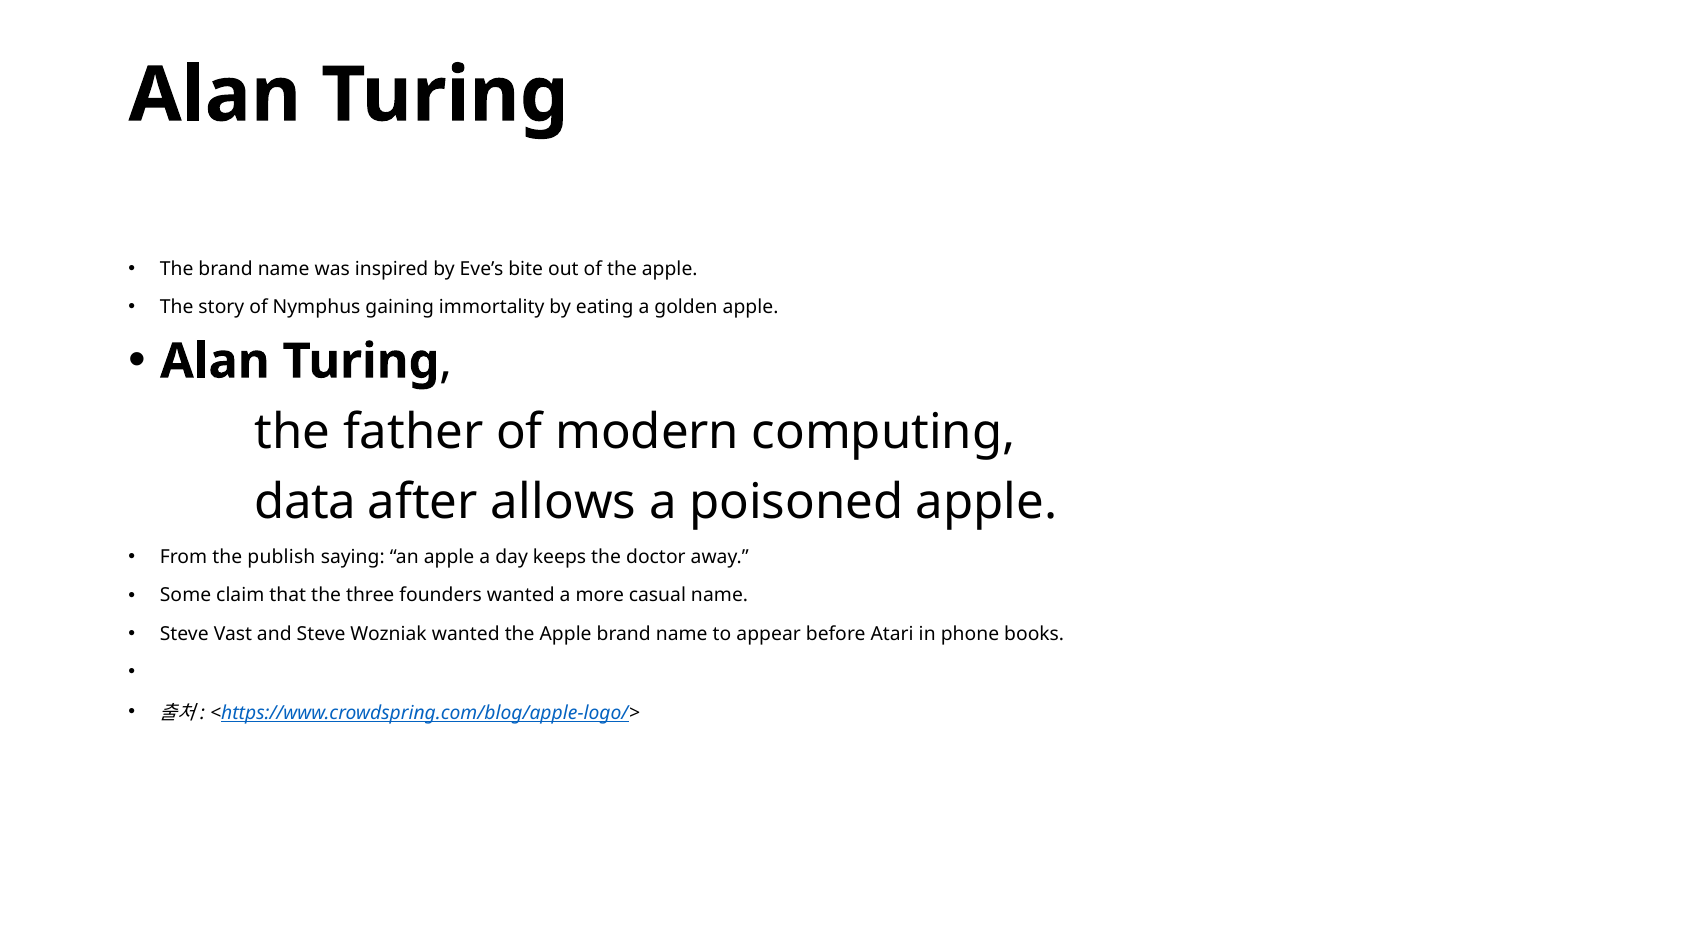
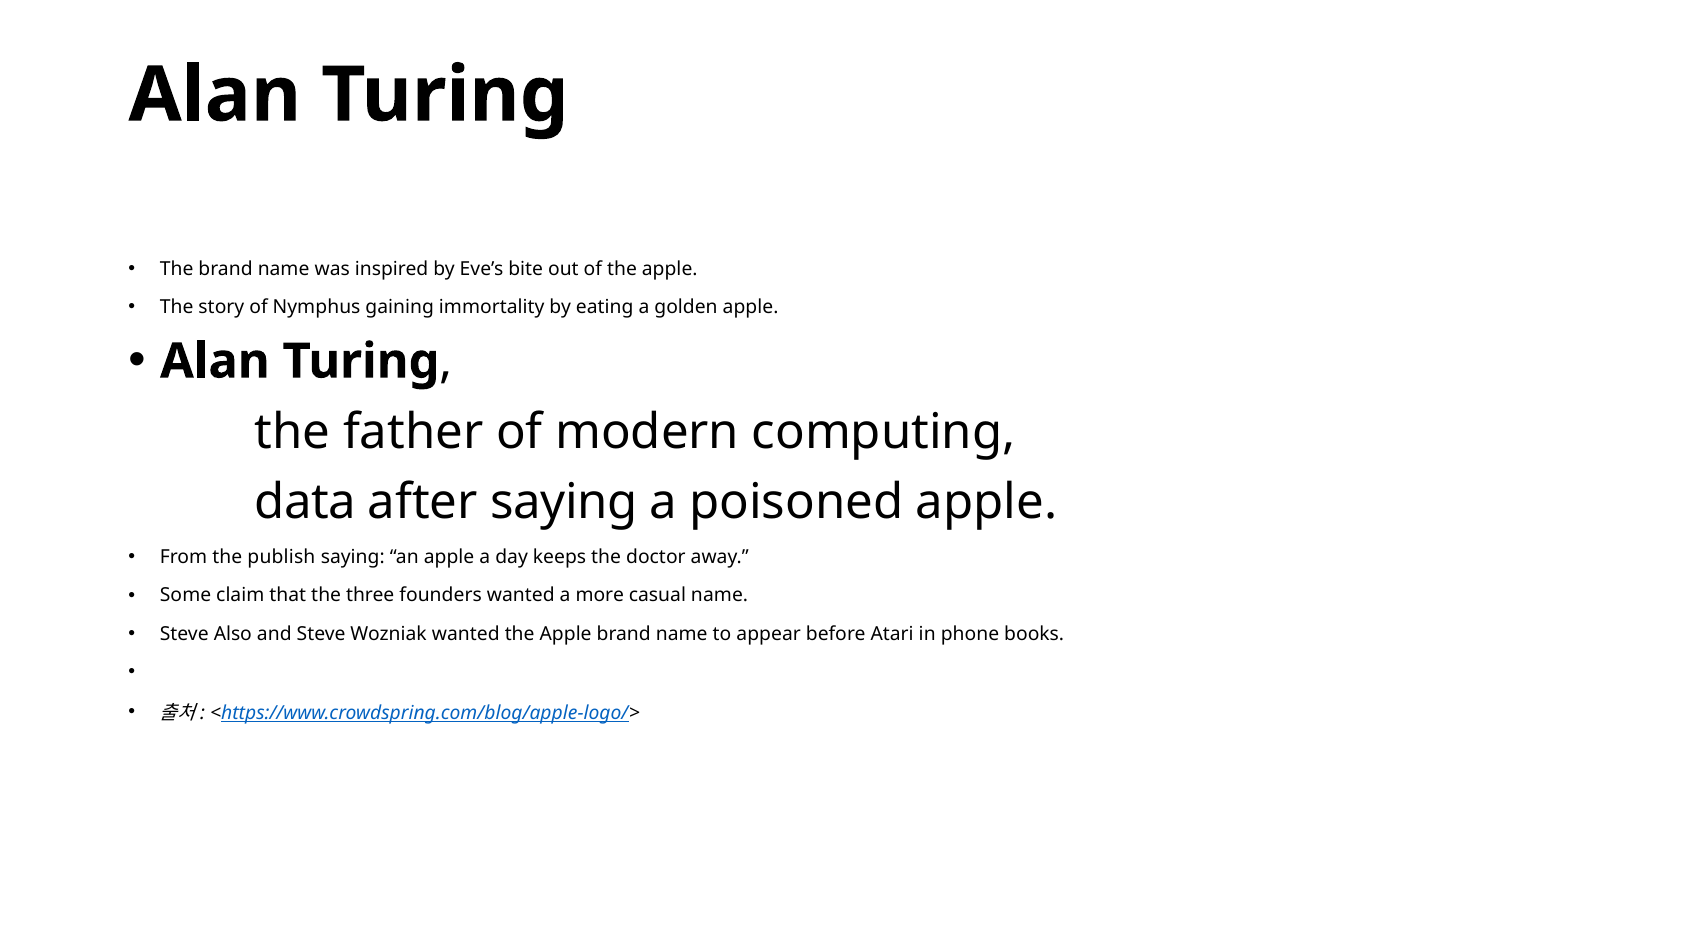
after allows: allows -> saying (564, 503)
Vast: Vast -> Also (233, 634)
